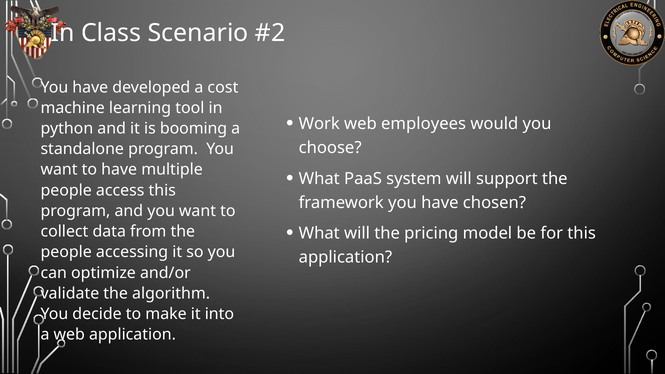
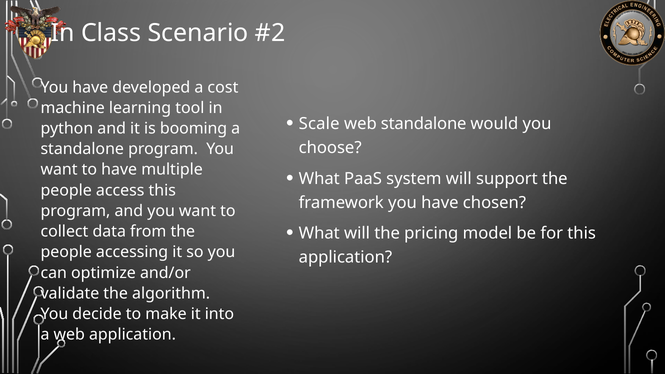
Work: Work -> Scale (319, 124)
web employees: employees -> standalone (424, 124)
